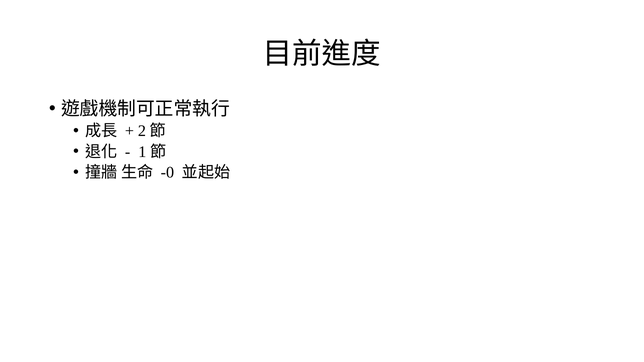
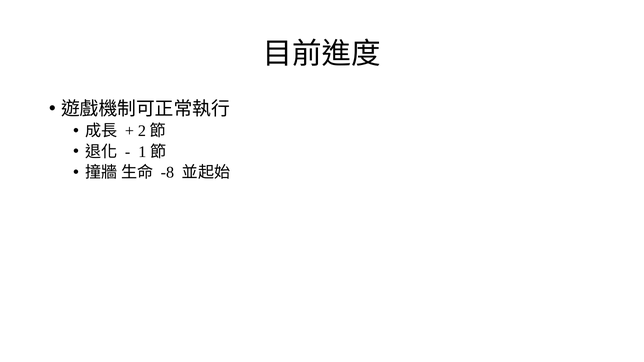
-0: -0 -> -8 (167, 173)
